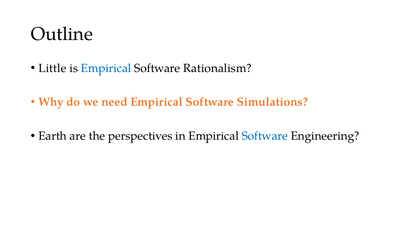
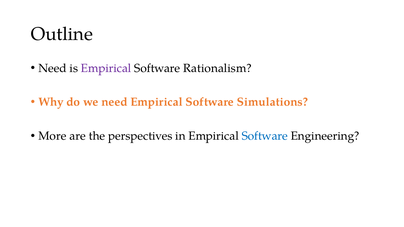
Little: Little -> Need (53, 68)
Empirical colour: blue -> purple (106, 68)
Earth: Earth -> More (52, 136)
